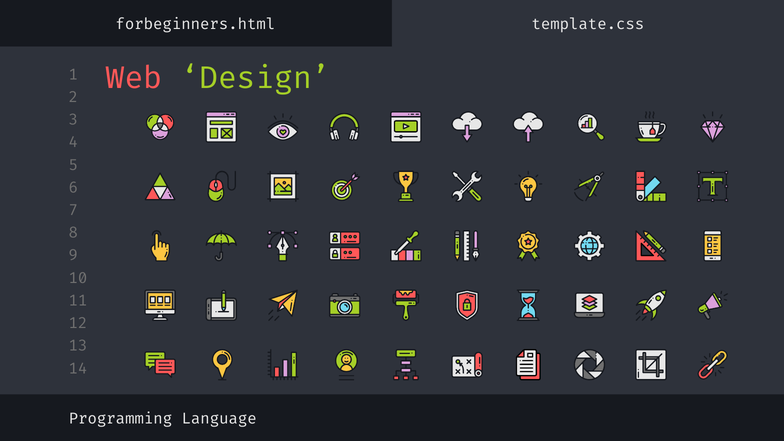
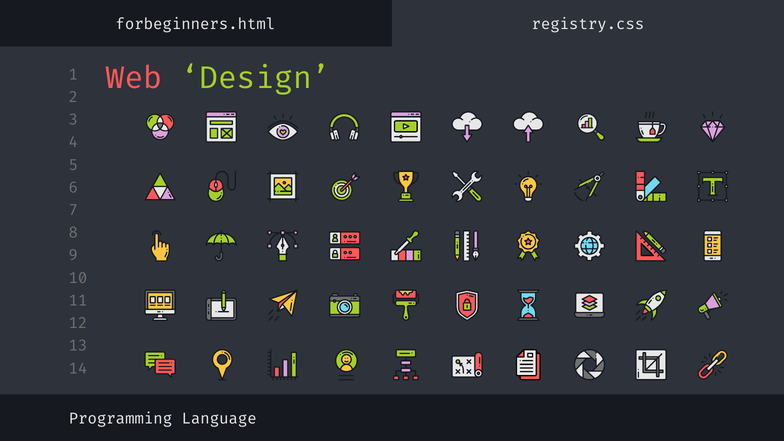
template.css: template.css -> registry.css (588, 24)
